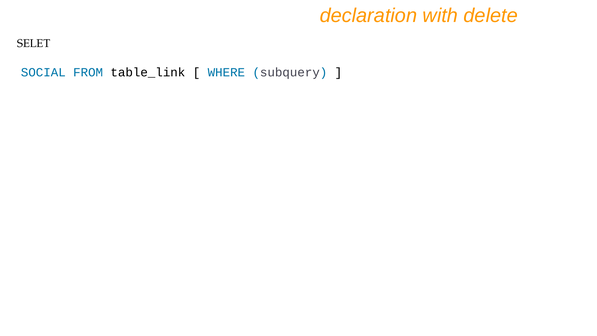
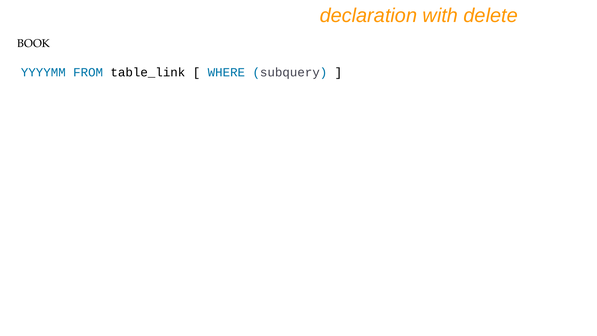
SELET: SELET -> BOOK (34, 44)
SOCIAL: SOCIAL -> YYYYMM (43, 72)
